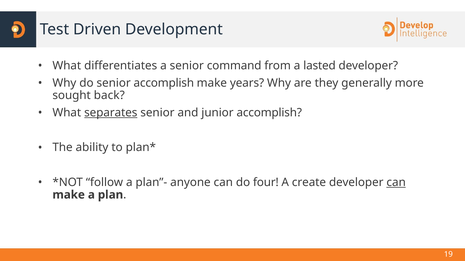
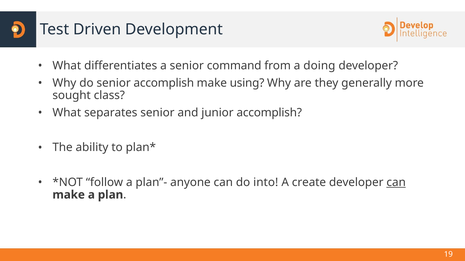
lasted: lasted -> doing (319, 66)
years: years -> using (247, 83)
back: back -> class (109, 96)
separates underline: present -> none (111, 113)
four: four -> into (266, 183)
